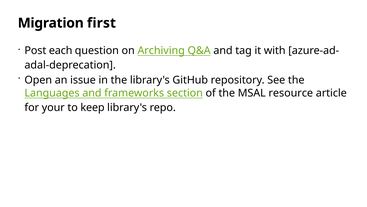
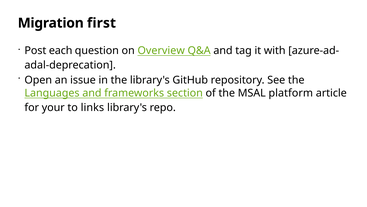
Archiving: Archiving -> Overview (161, 50)
resource: resource -> platform (291, 93)
keep: keep -> links (92, 107)
